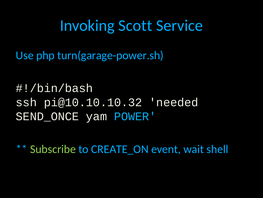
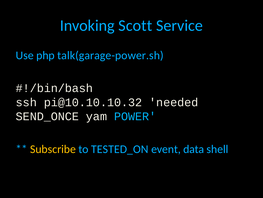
turn(garage-power.sh: turn(garage-power.sh -> talk(garage-power.sh (110, 55)
Subscribe colour: light green -> yellow (53, 149)
CREATE_ON: CREATE_ON -> TESTED_ON (120, 149)
wait: wait -> data (194, 149)
